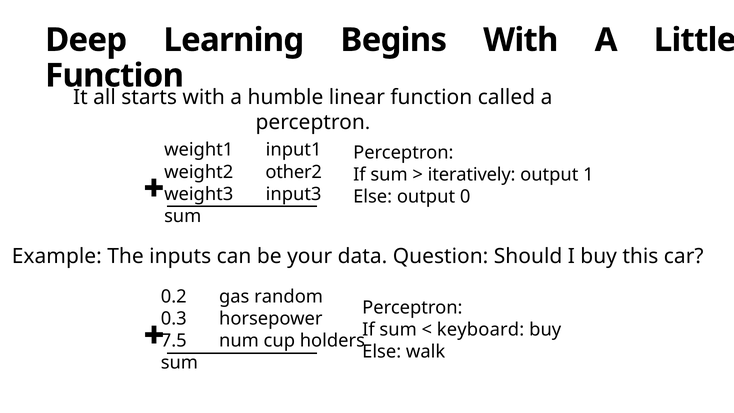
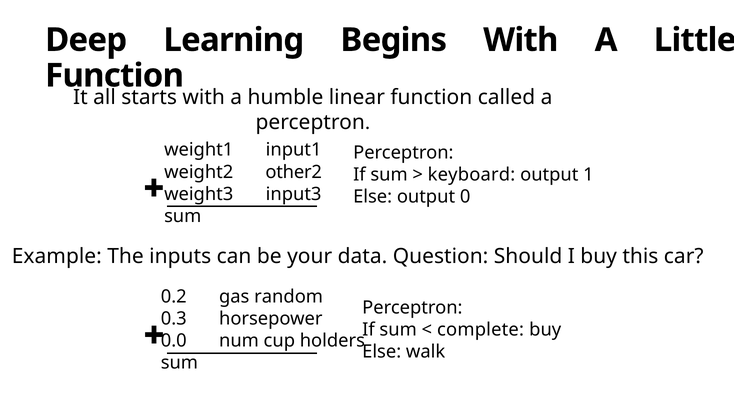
iteratively: iteratively -> keyboard (471, 175)
keyboard: keyboard -> complete (481, 330)
7.5: 7.5 -> 0.0 (174, 341)
